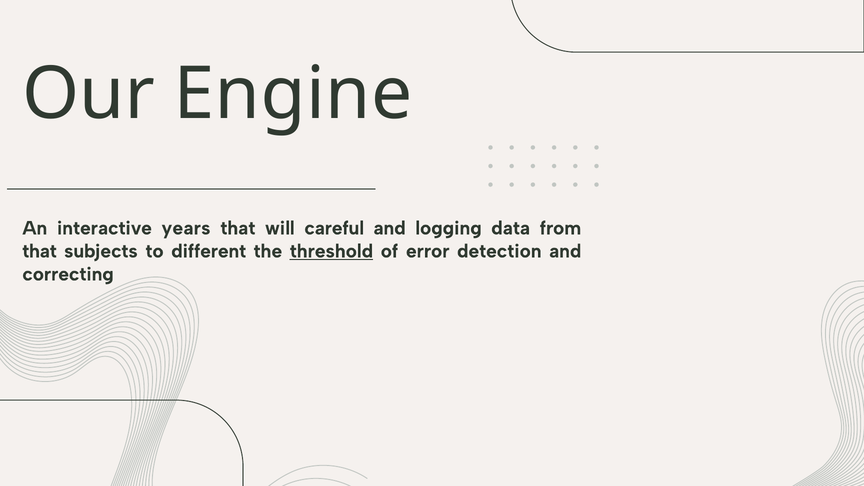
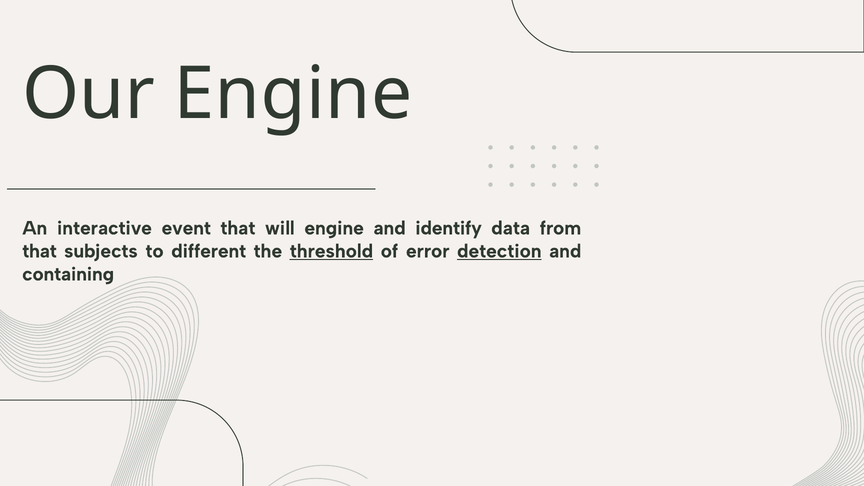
years: years -> event (186, 228)
will careful: careful -> engine (334, 228)
logging: logging -> identify (449, 228)
detection underline: none -> present (499, 251)
correcting: correcting -> containing (68, 274)
